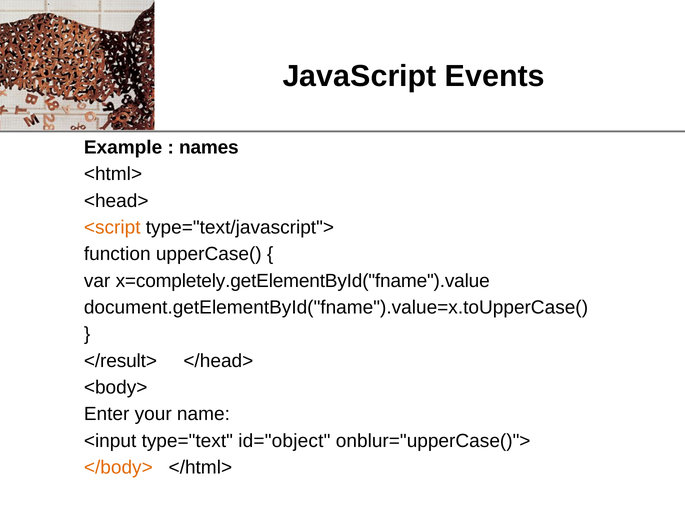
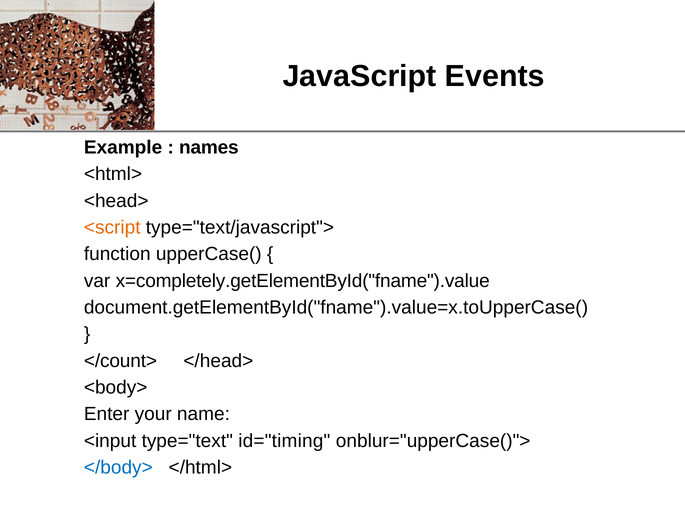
</result>: </result> -> </count> (120, 361)
id="object: id="object -> id="timing (284, 441)
</body> colour: orange -> blue (118, 467)
